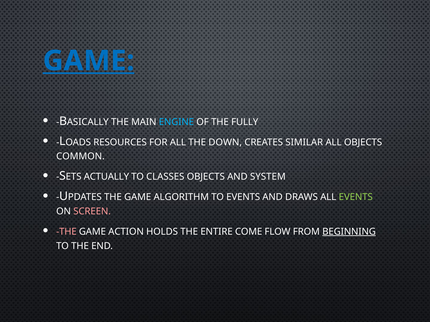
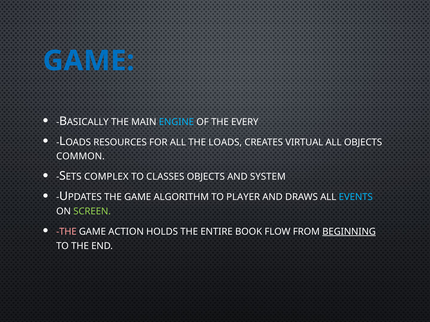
GAME underline: present -> none (89, 61)
FULLY: FULLY -> EVERY (245, 122)
DOWN: DOWN -> LOADS (225, 142)
SIMILAR: SIMILAR -> VIRTUAL (304, 142)
ACTUALLY: ACTUALLY -> COMPLEX (106, 177)
TO EVENTS: EVENTS -> PLAYER (243, 197)
EVENTS colour: light green -> light blue (356, 197)
SCREEN colour: pink -> light green (92, 212)
COME: COME -> BOOK (249, 232)
